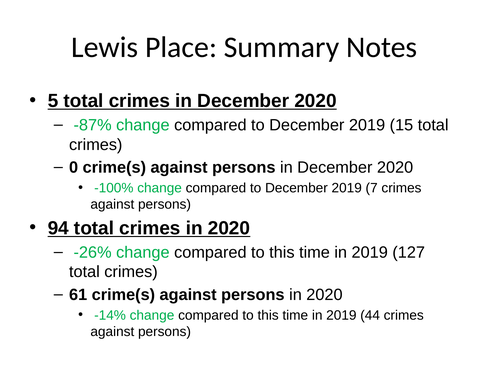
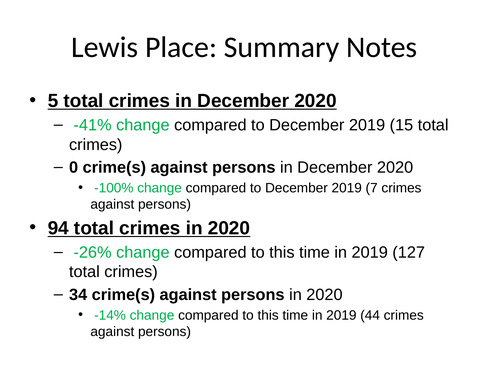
-87%: -87% -> -41% (93, 125)
61: 61 -> 34 (78, 295)
